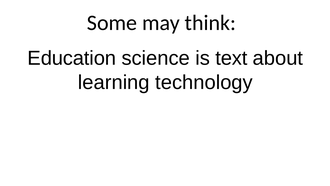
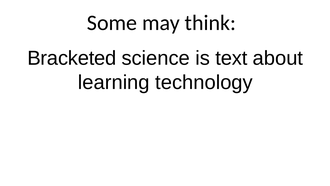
Education: Education -> Bracketed (72, 58)
